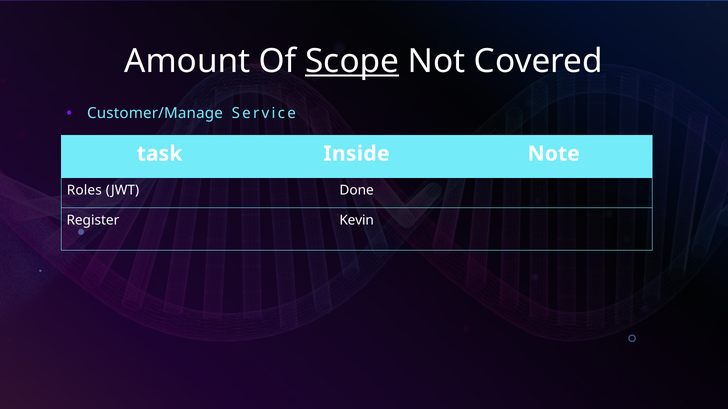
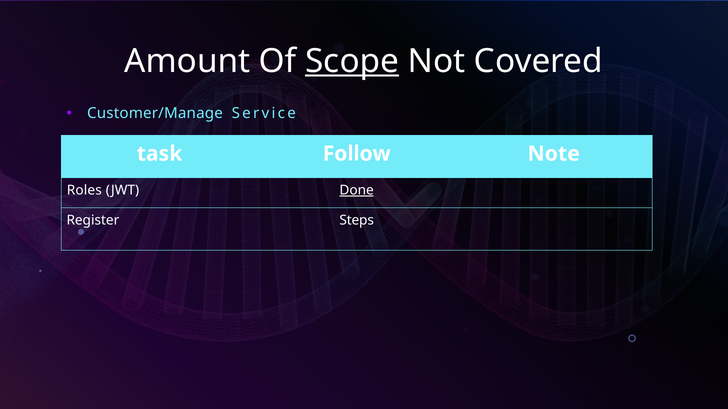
Inside: Inside -> Follow (357, 154)
Done underline: none -> present (357, 190)
Kevin: Kevin -> Steps (357, 221)
